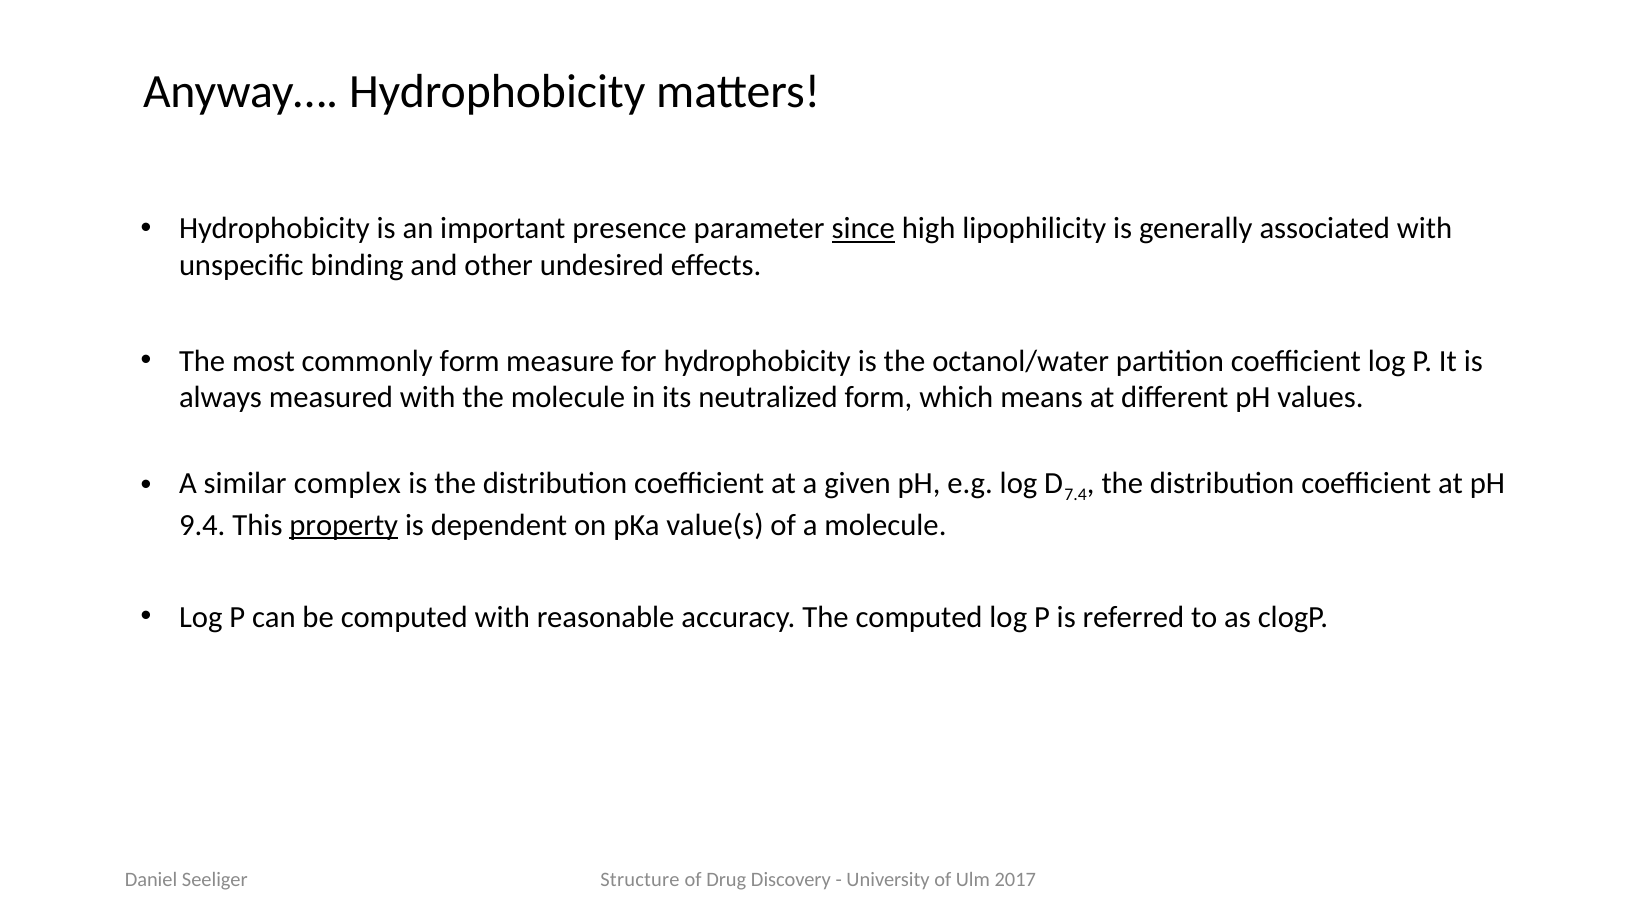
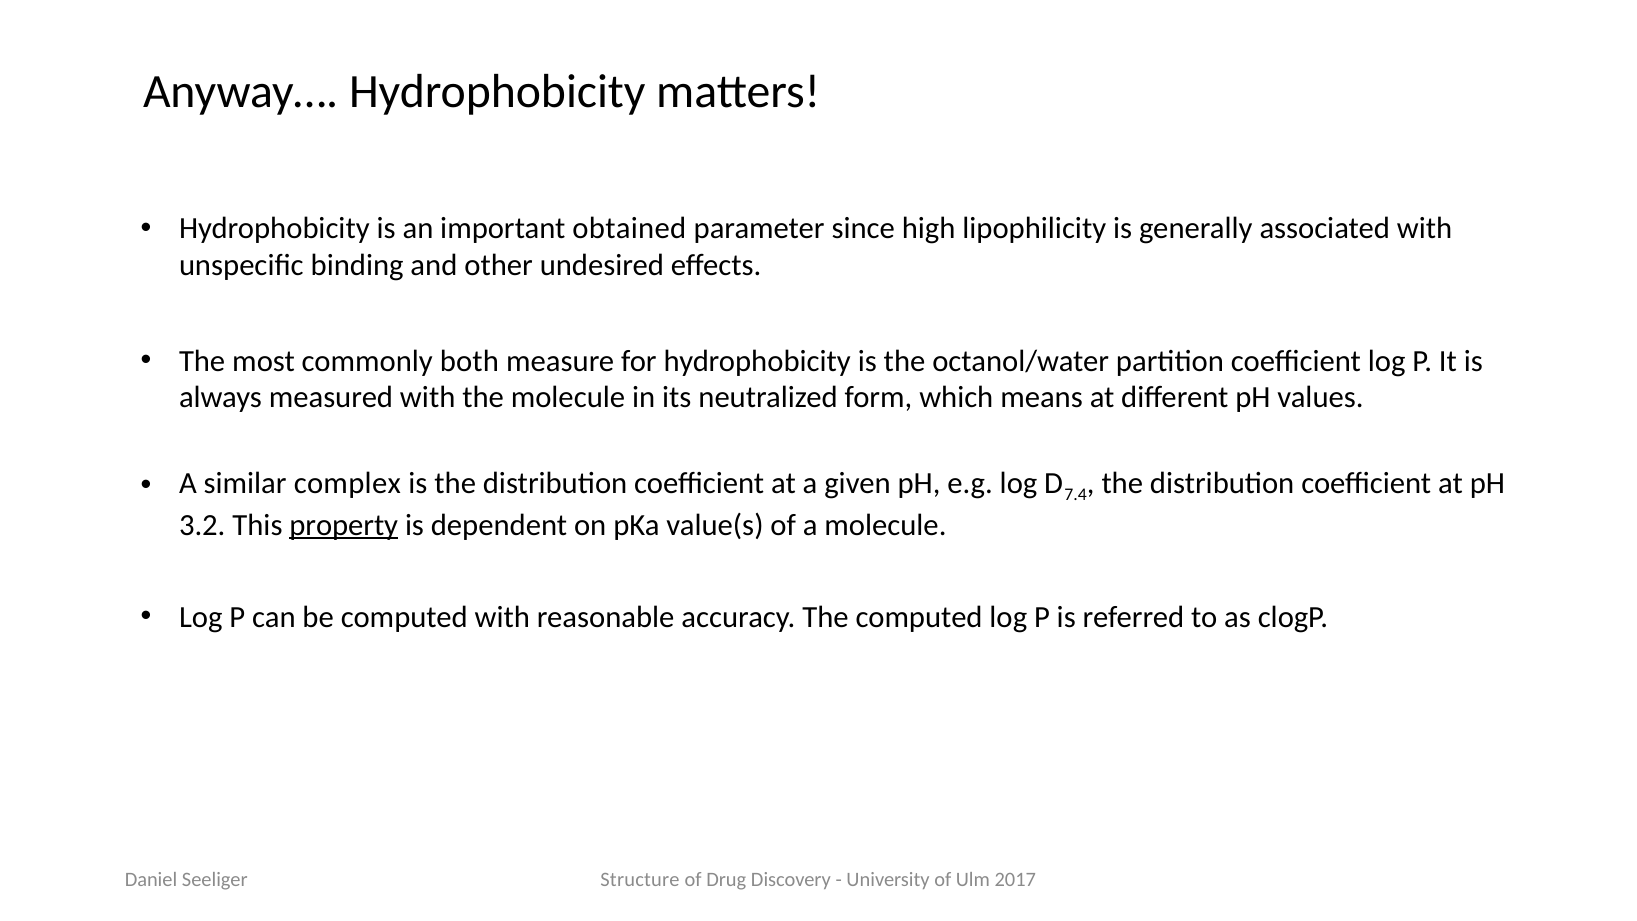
presence: presence -> obtained (629, 229)
since underline: present -> none (863, 229)
commonly form: form -> both (469, 361)
9.4: 9.4 -> 3.2 (202, 525)
